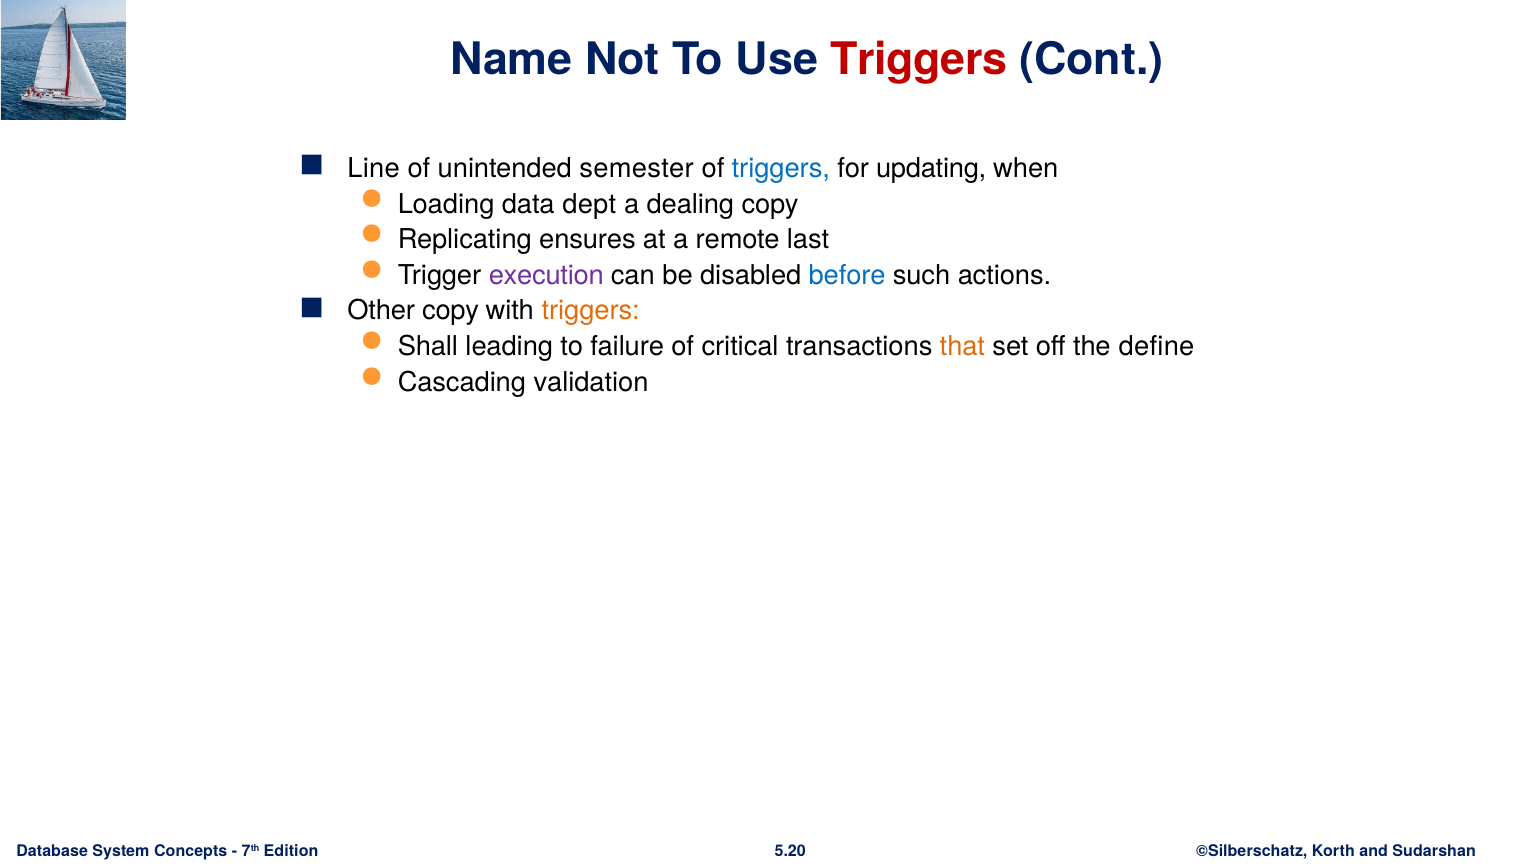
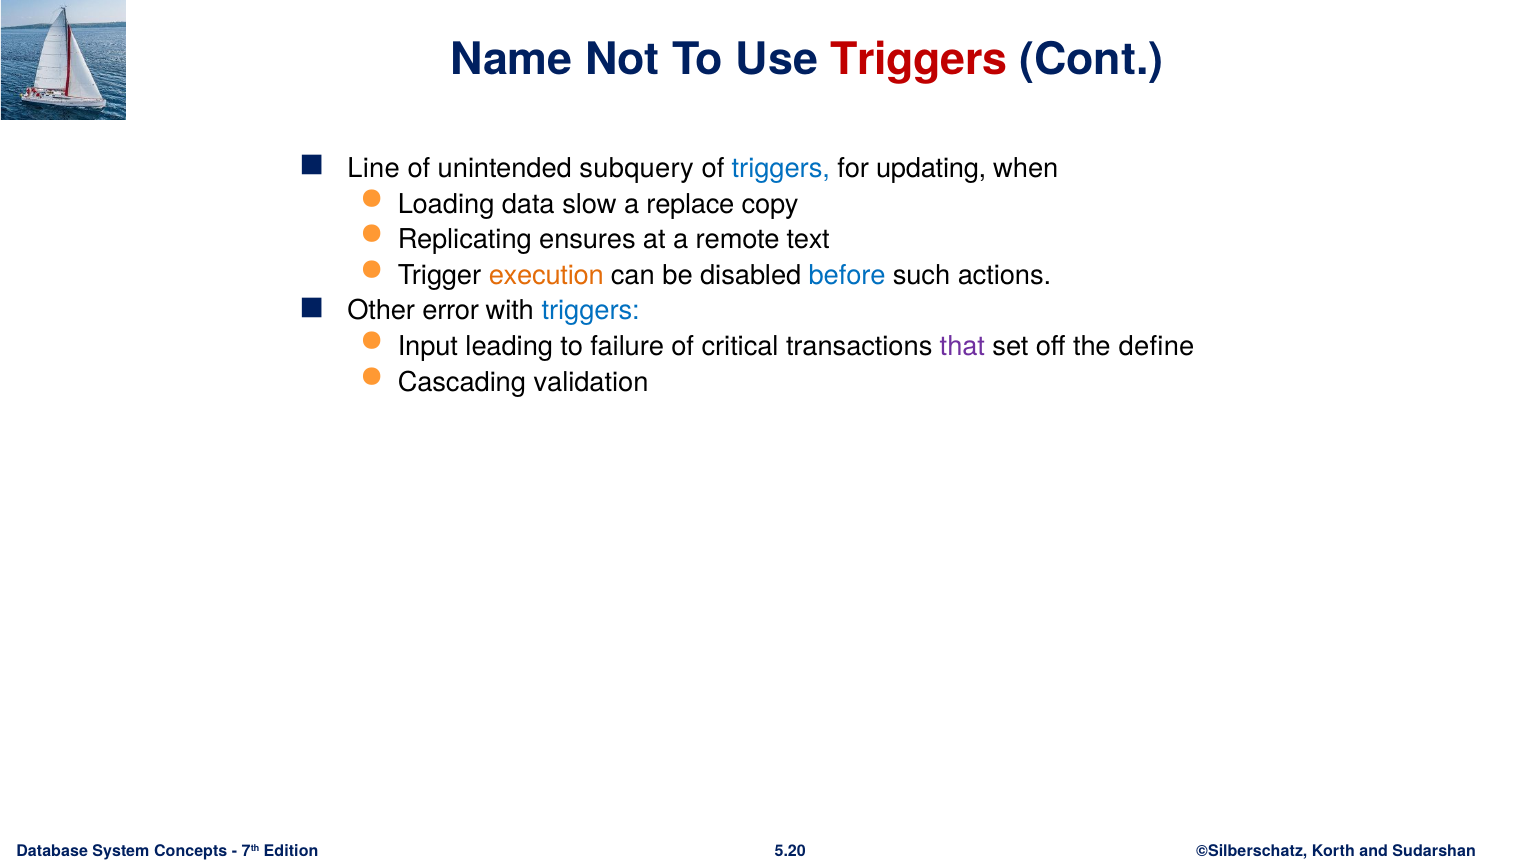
semester: semester -> subquery (637, 168)
dept: dept -> slow (589, 204)
dealing: dealing -> replace (690, 204)
last: last -> text (808, 240)
execution colour: purple -> orange (546, 275)
Other copy: copy -> error (451, 311)
triggers colour: orange -> blue (591, 311)
Shall: Shall -> Input (428, 346)
that colour: orange -> purple (962, 346)
